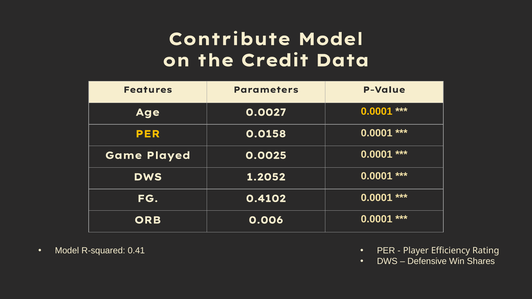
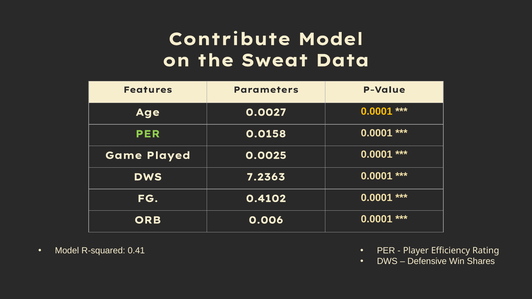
Credit: Credit -> Sweat (275, 61)
PER colour: yellow -> light green (148, 134)
1.2052: 1.2052 -> 7.2363 (266, 177)
